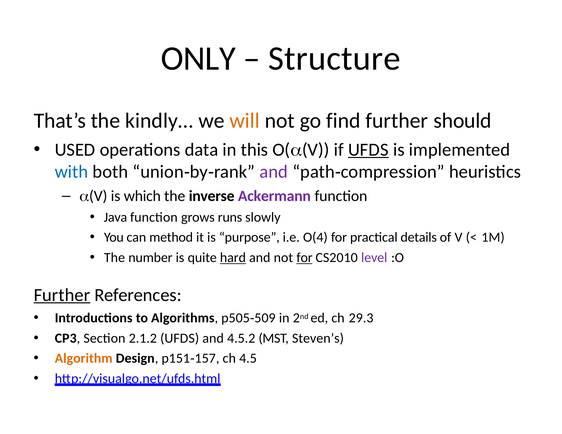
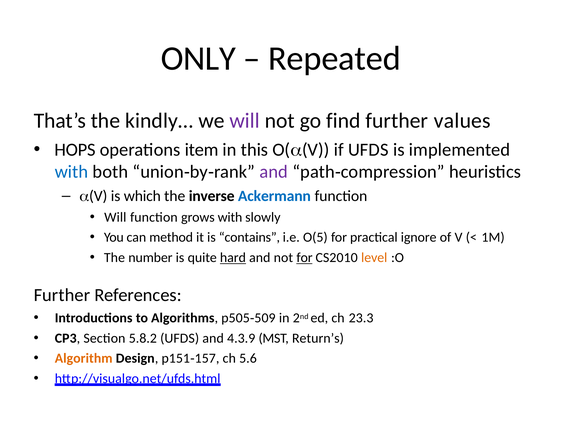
Structure: Structure -> Repeated (334, 59)
will colour: orange -> purple (245, 121)
should: should -> values (462, 121)
USED: USED -> HOPS (75, 150)
data: data -> item (202, 150)
UFDS underline: present -> none (368, 150)
Ackermann colour: purple -> blue (274, 196)
Java: Java -> Will (115, 217)
grows runs: runs -> with (230, 217)
purpose: purpose -> contains (249, 238)
O(4: O(4 -> O(5 (315, 238)
details: details -> ignore (419, 238)
level colour: purple -> orange (374, 258)
Further underline: present -> none (62, 295)
29.3: 29.3 -> 23.3 (361, 318)
2.1.2: 2.1.2 -> 5.8.2 (143, 338)
4.5.2: 4.5.2 -> 4.3.9 (241, 338)
Steven’s: Steven’s -> Return’s (318, 338)
4.5: 4.5 -> 5.6 (248, 359)
